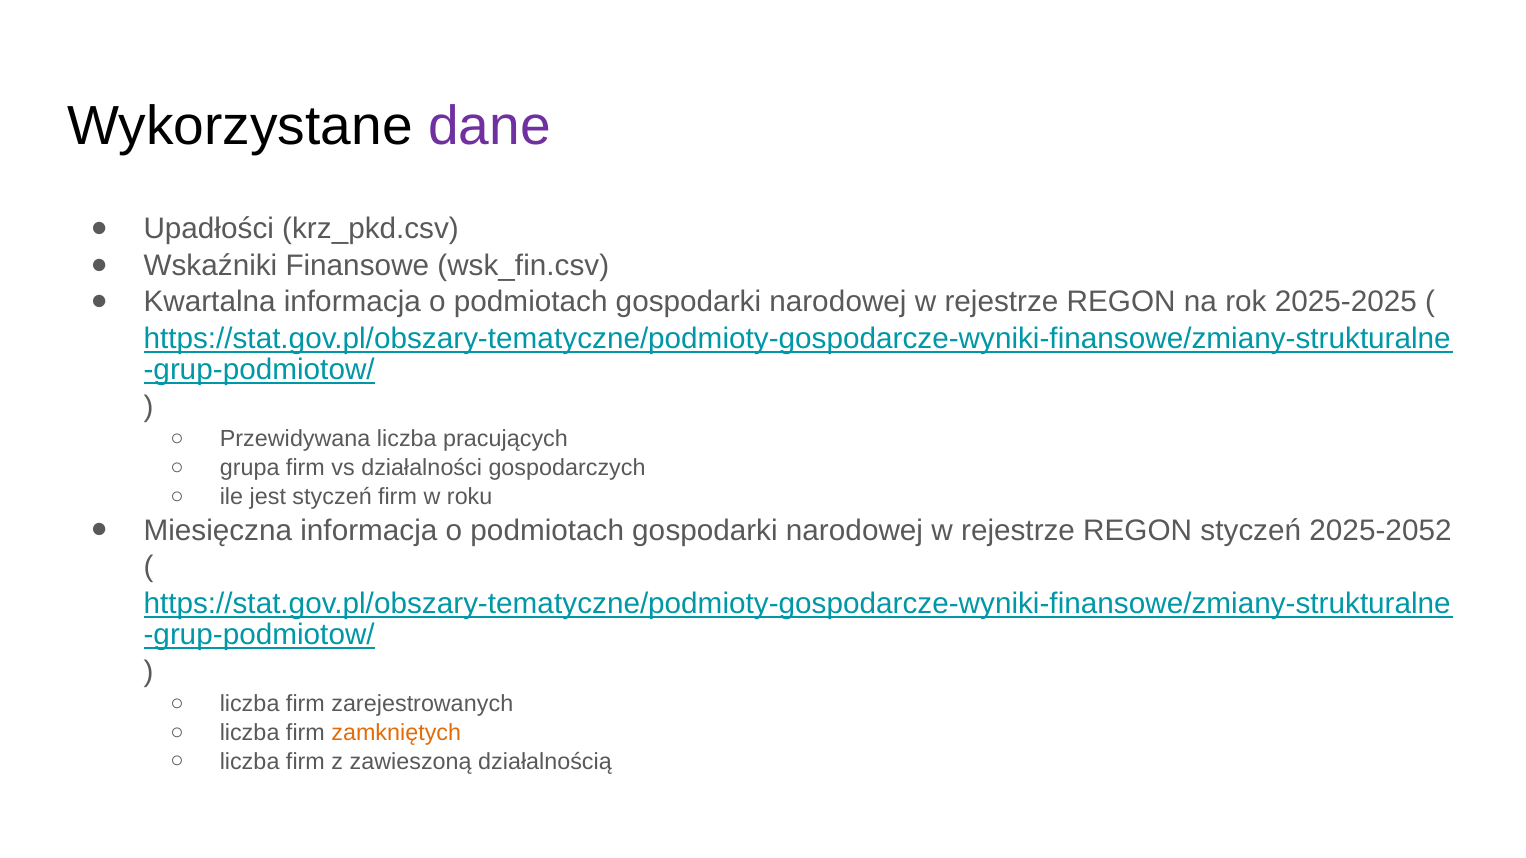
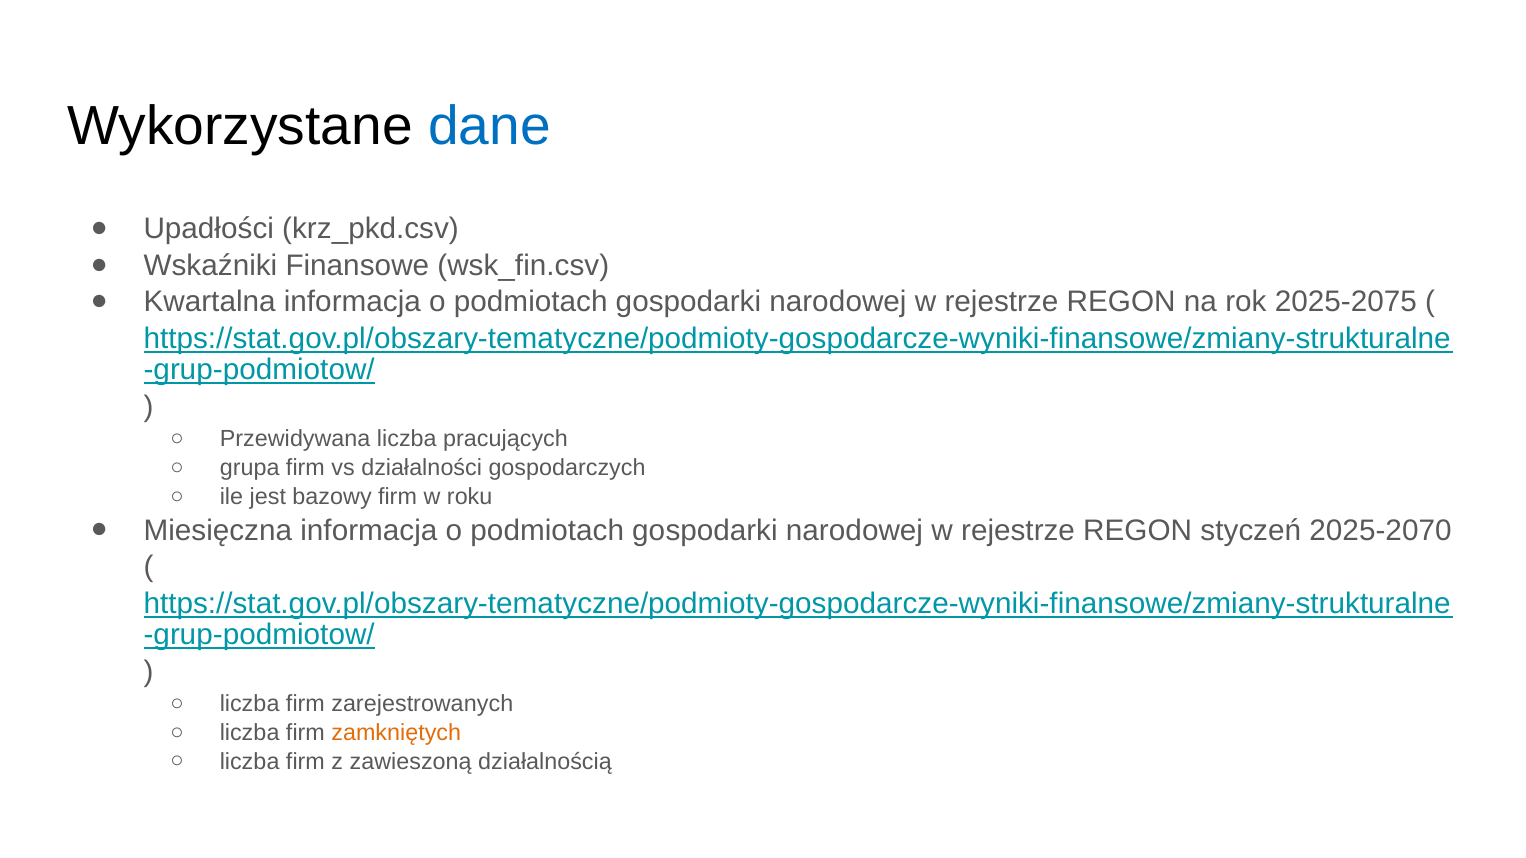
dane colour: purple -> blue (489, 126)
2025-2025: 2025-2025 -> 2025-2075 (1346, 302)
jest styczeń: styczeń -> bazowy (332, 497)
2025-2052: 2025-2052 -> 2025-2070 (1380, 531)
